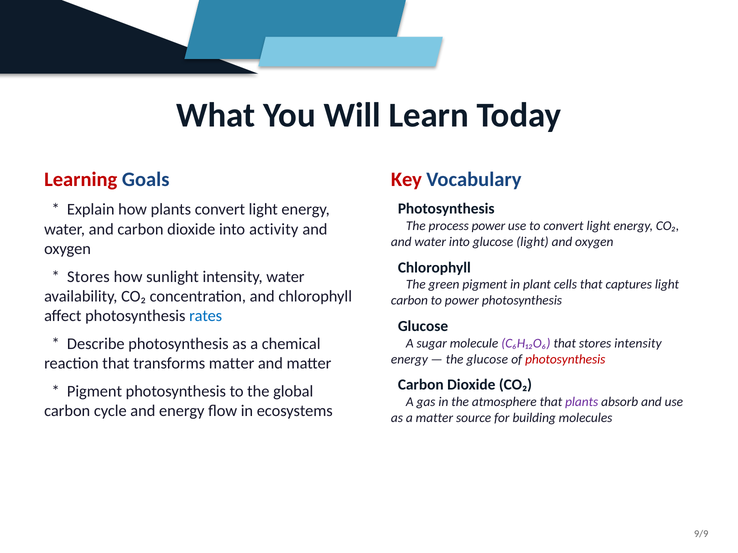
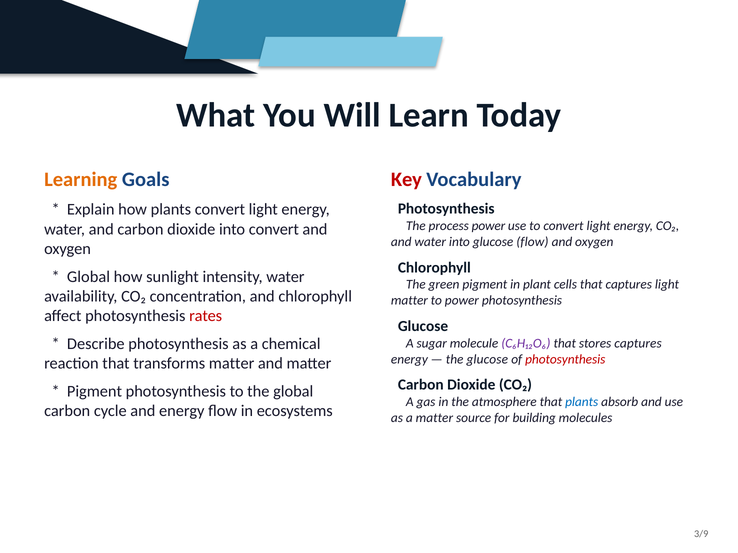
Learning colour: red -> orange (81, 180)
into activity: activity -> convert (274, 229)
glucose light: light -> flow (532, 242)
Stores: Stores -> Global (88, 277)
carbon: carbon -> matter (409, 301)
rates colour: blue -> red (206, 316)
stores intensity: intensity -> captures (638, 344)
plants colour: purple -> blue (582, 402)
9/9: 9/9 -> 3/9 (701, 534)
